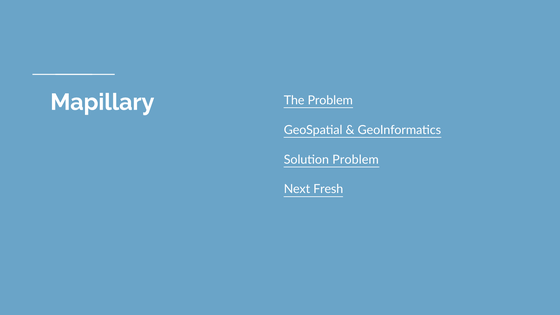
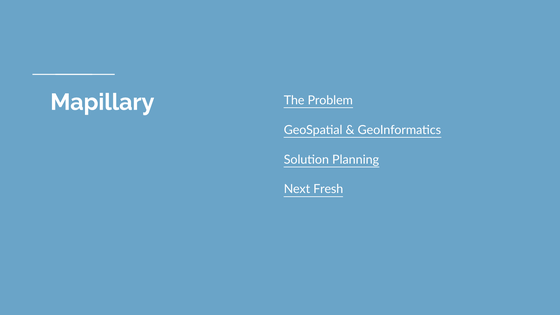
Solution Problem: Problem -> Planning (356, 160)
